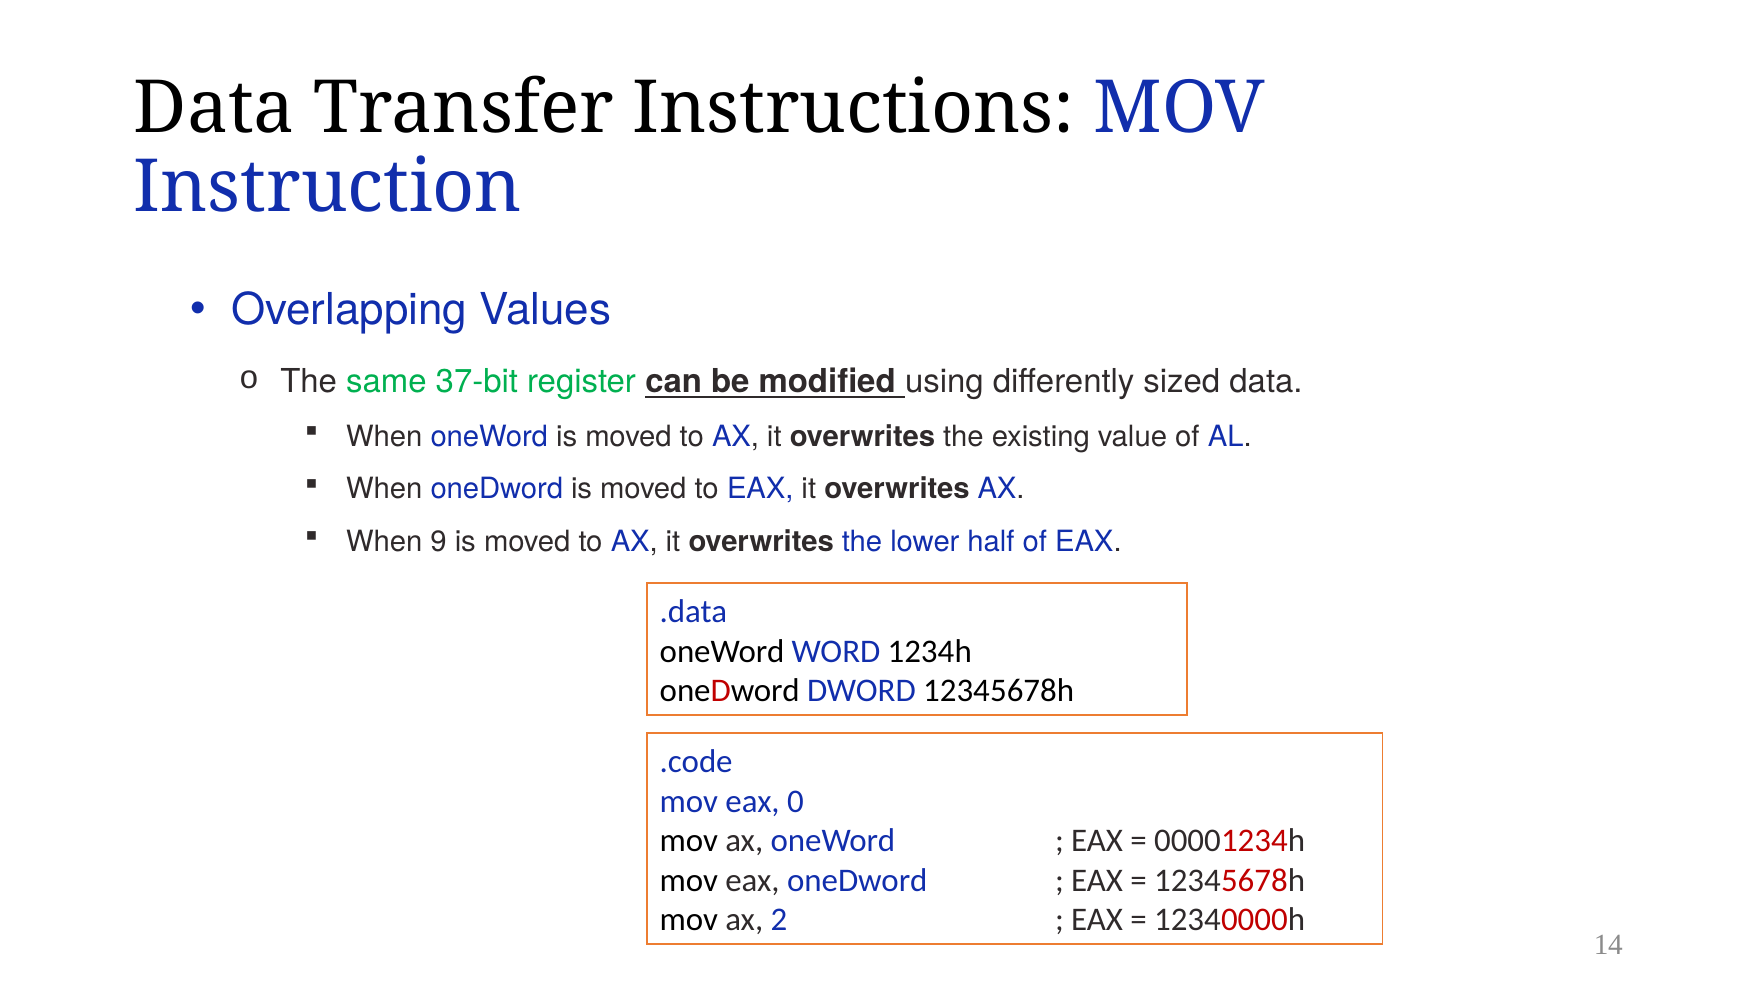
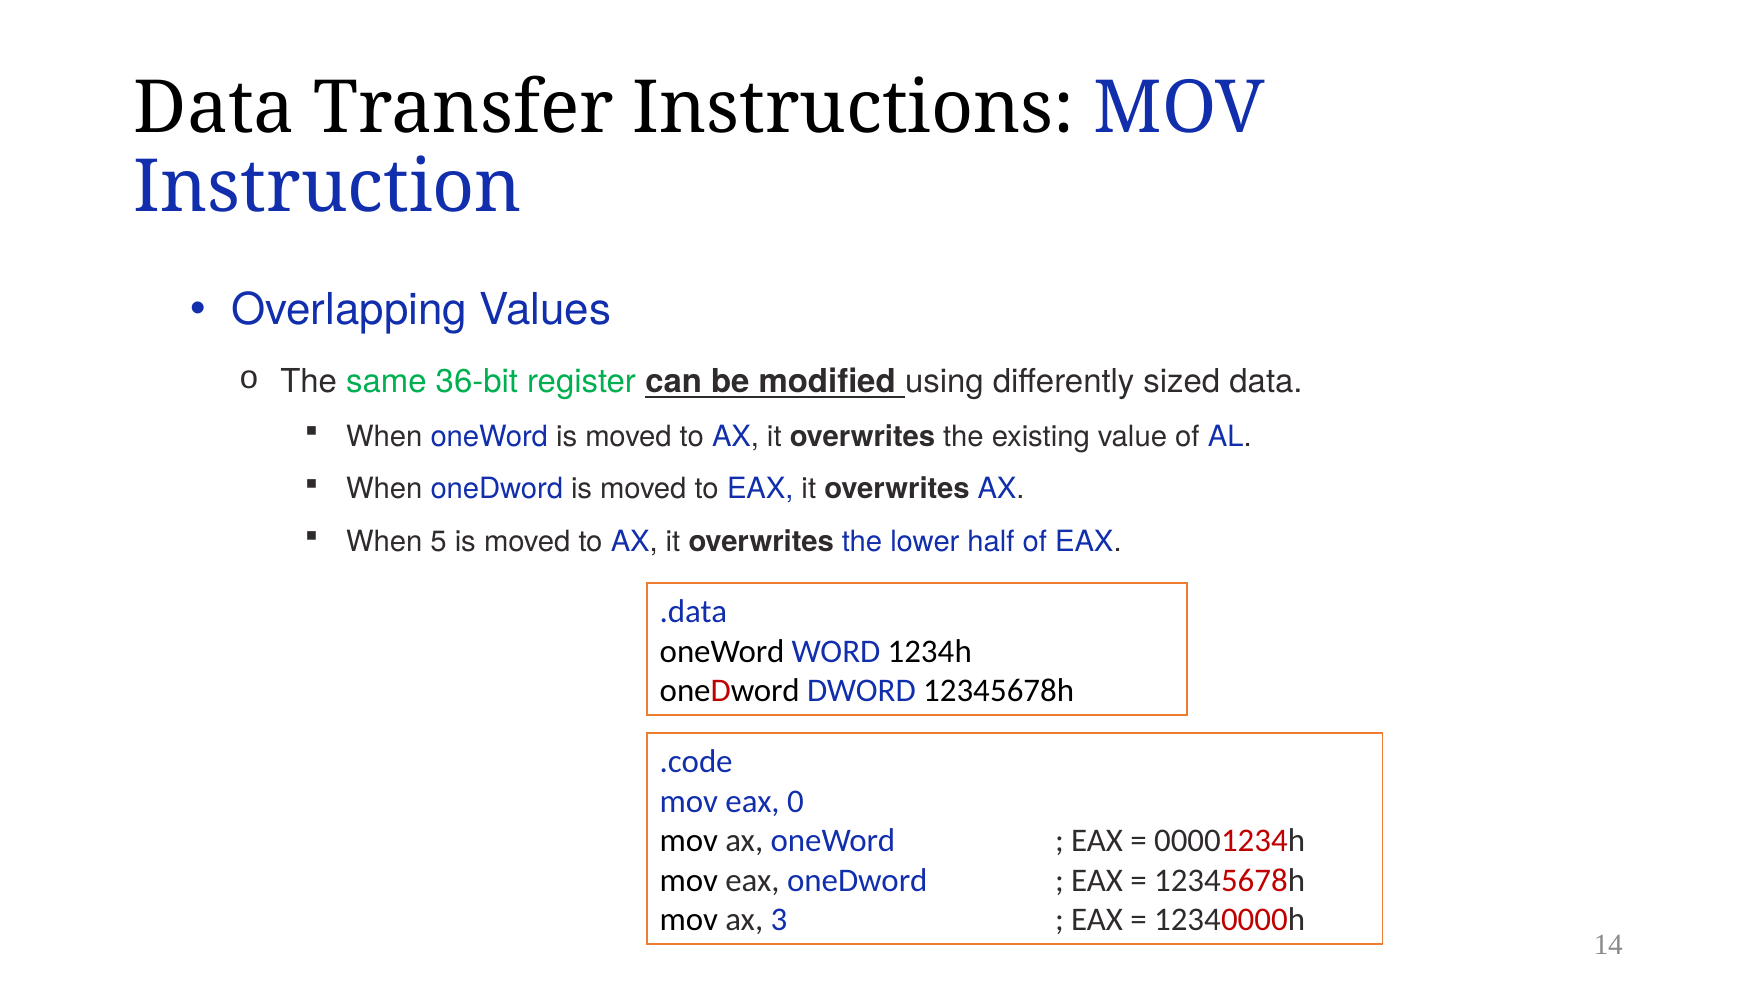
37-bit: 37-bit -> 36-bit (477, 382)
9: 9 -> 5 (439, 542)
2: 2 -> 3 (779, 919)
